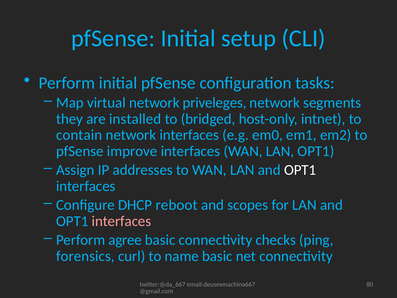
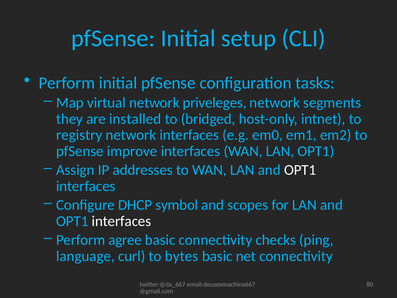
contain: contain -> registry (79, 135)
reboot: reboot -> symbol (177, 205)
interfaces colour: pink -> white (121, 221)
forensics: forensics -> language (85, 256)
name: name -> bytes (182, 256)
